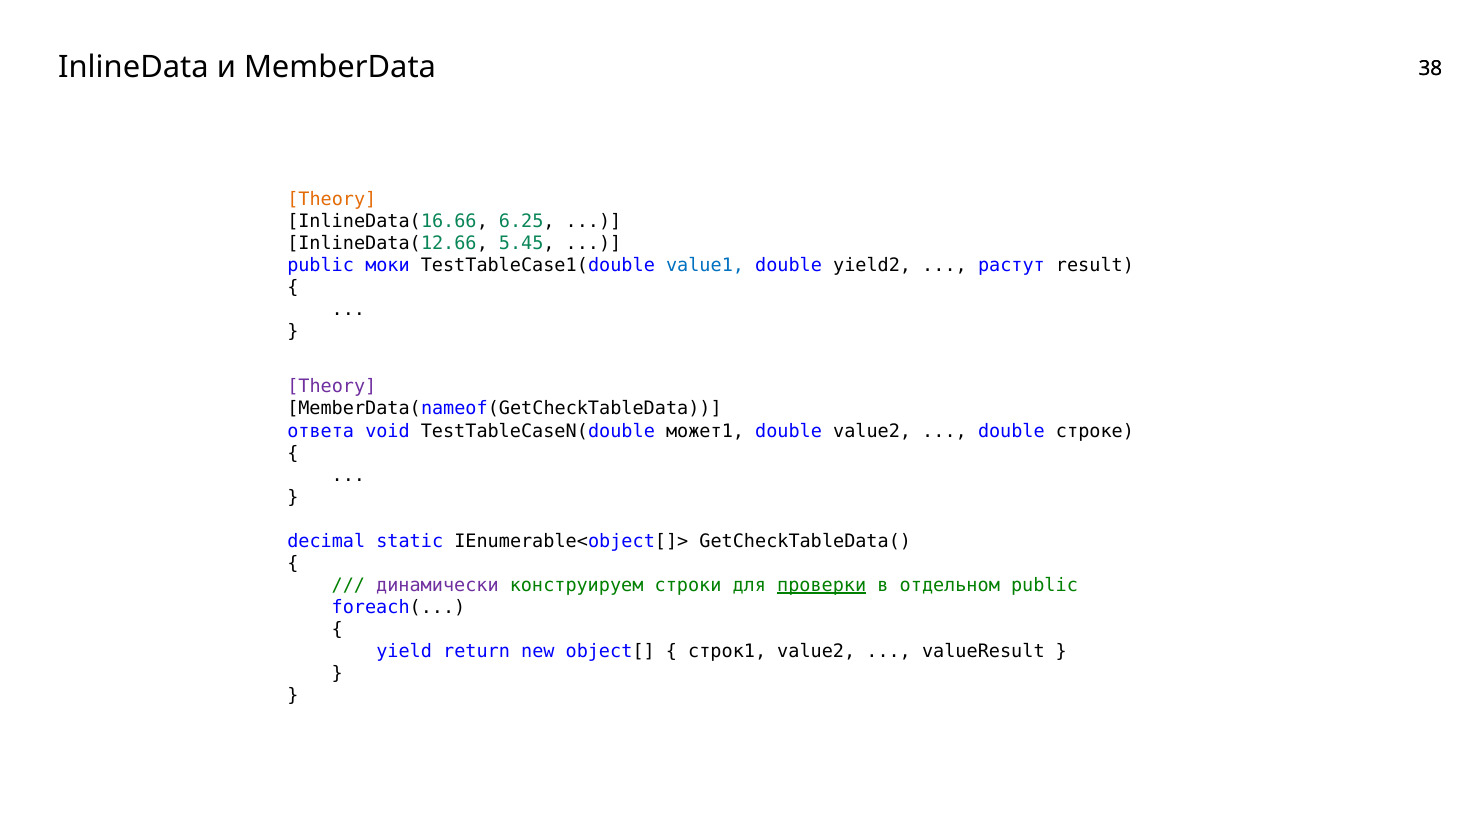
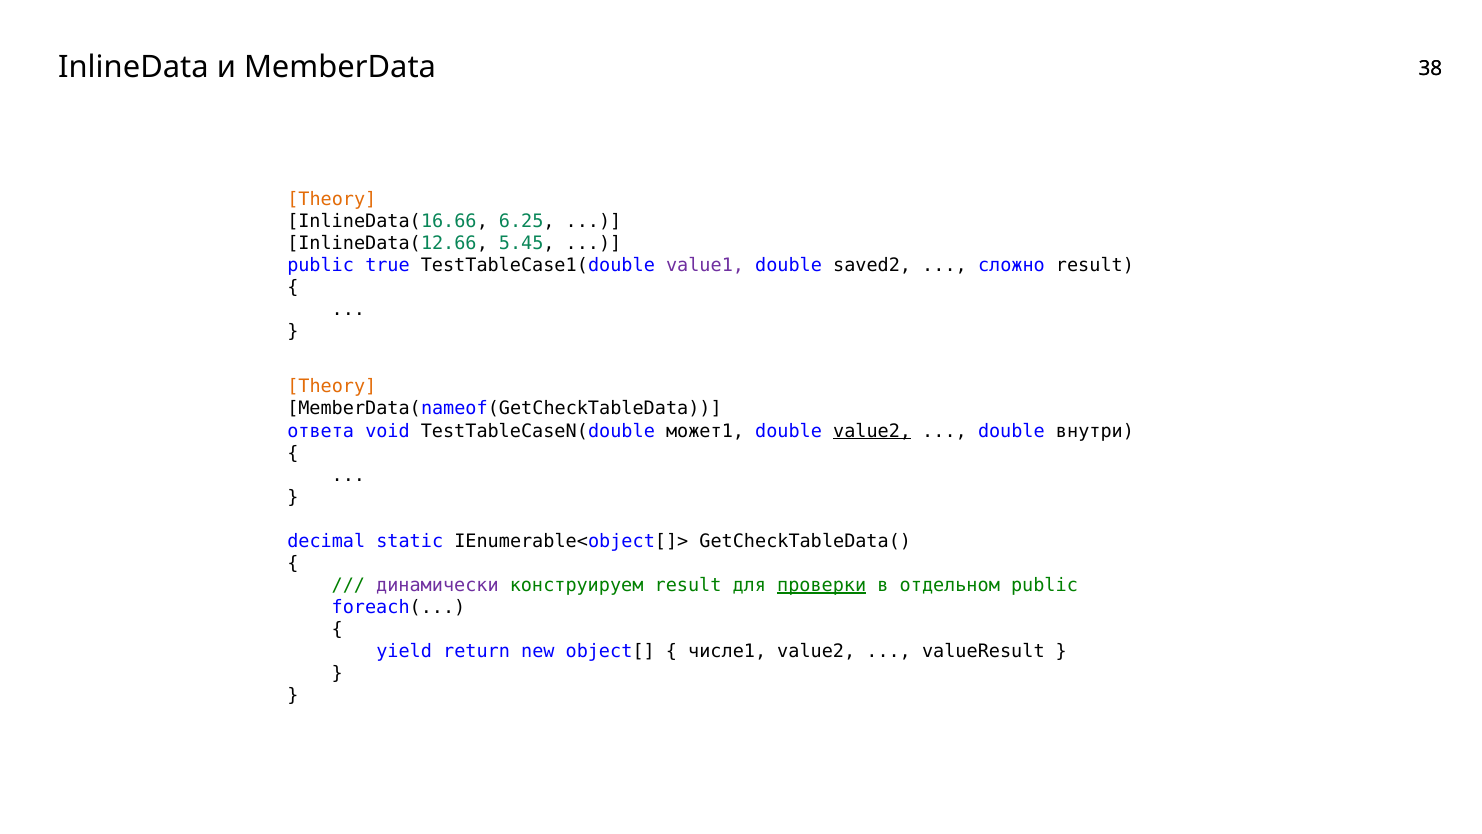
моки: моки -> true (388, 265)
value1 colour: blue -> purple (705, 265)
yield2: yield2 -> saved2 (872, 265)
растут: растут -> сложно (1011, 265)
Theory colour: purple -> orange (332, 387)
value2 underline: none -> present (872, 431)
строке: строке -> внутри (1095, 431)
конструируем строки: строки -> result (688, 585)
строк1: строк1 -> числе1 (727, 651)
